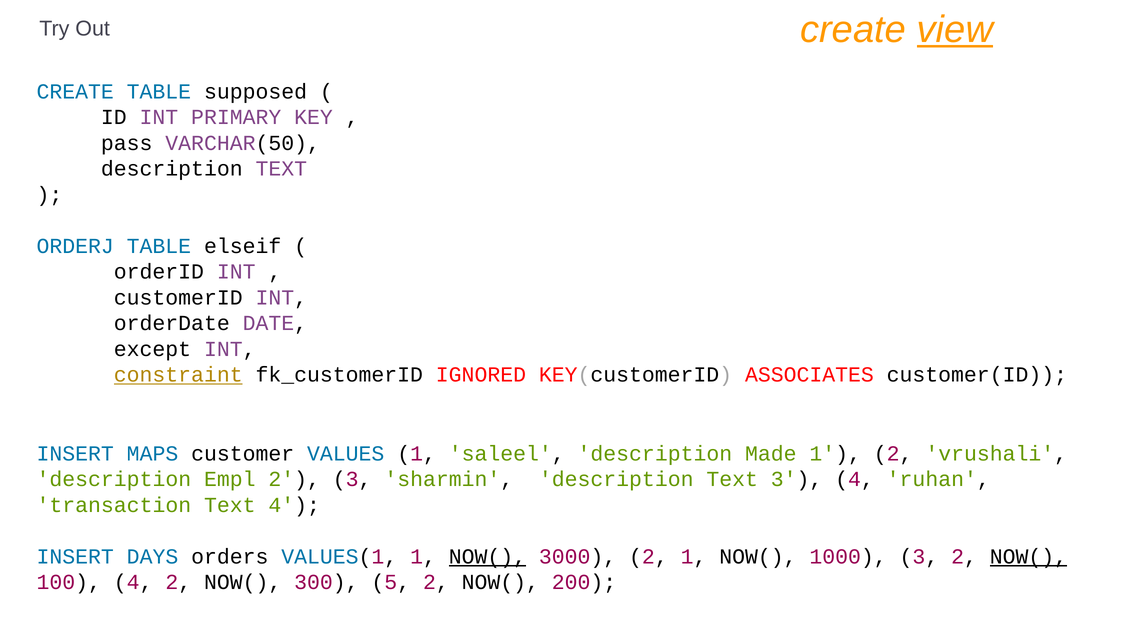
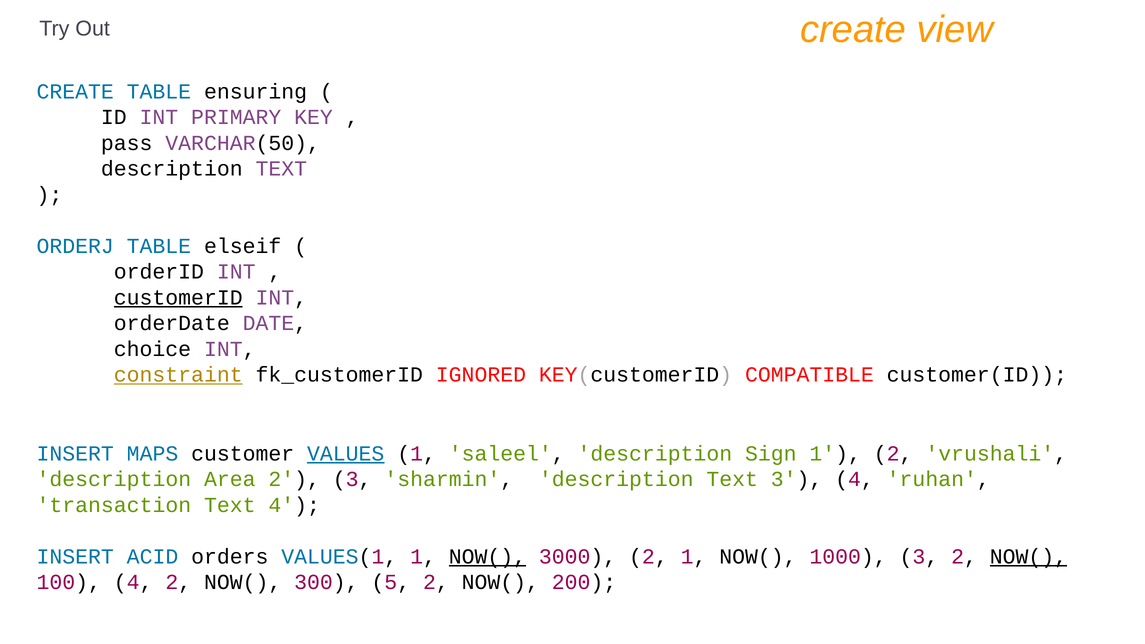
view underline: present -> none (955, 30)
supposed: supposed -> ensuring (256, 92)
customerID underline: none -> present (178, 298)
except: except -> choice (152, 349)
ASSOCIATES: ASSOCIATES -> COMPATIBLE (809, 375)
VALUES underline: none -> present (346, 453)
Made: Made -> Sign (771, 453)
Empl: Empl -> Area (230, 479)
DAYS: DAYS -> ACID (153, 557)
